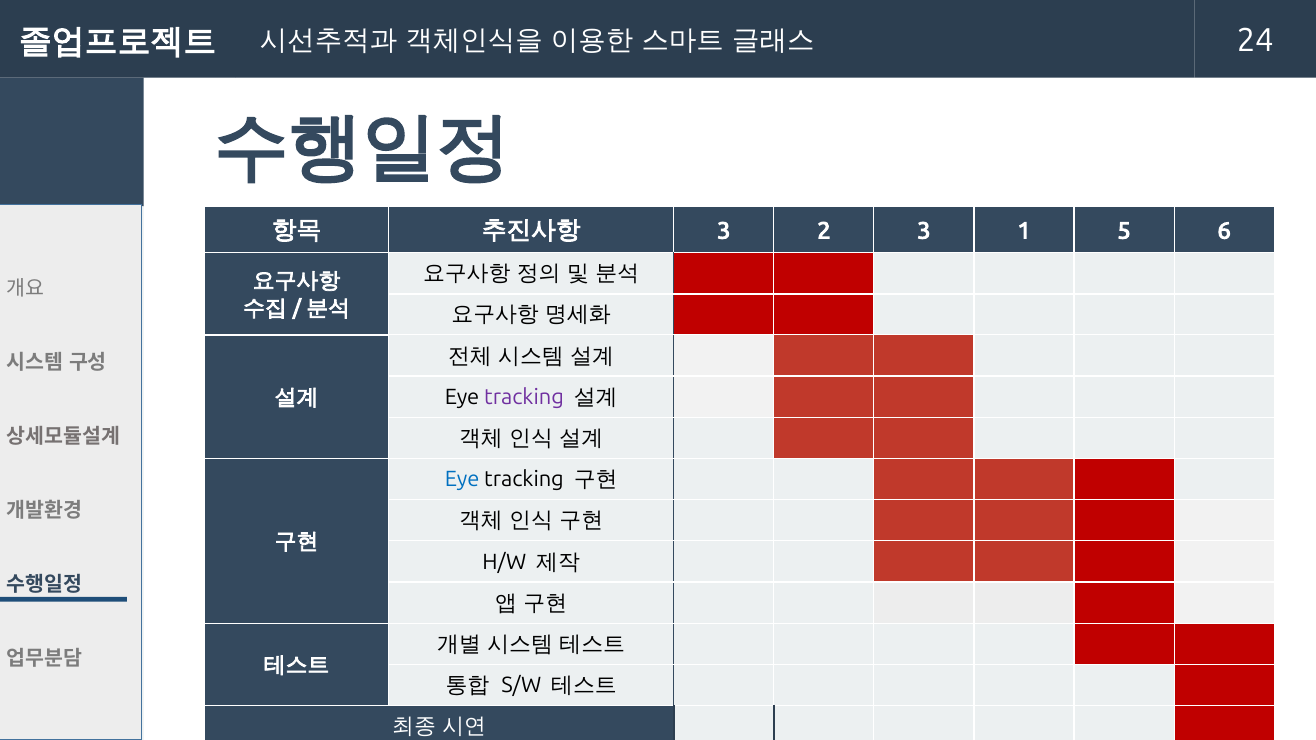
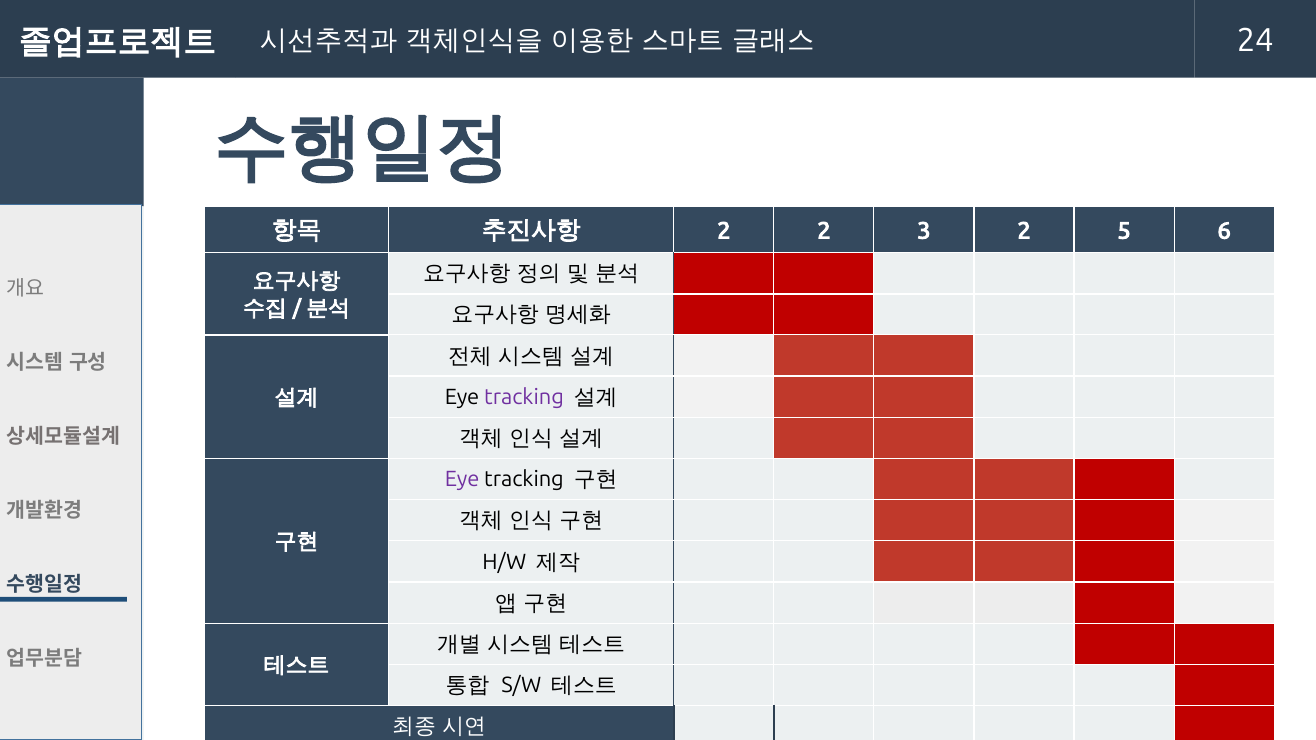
3: 3 -> 2 (724, 231)
3 1: 1 -> 2 (1024, 231)
Eye colour: blue -> purple (462, 480)
